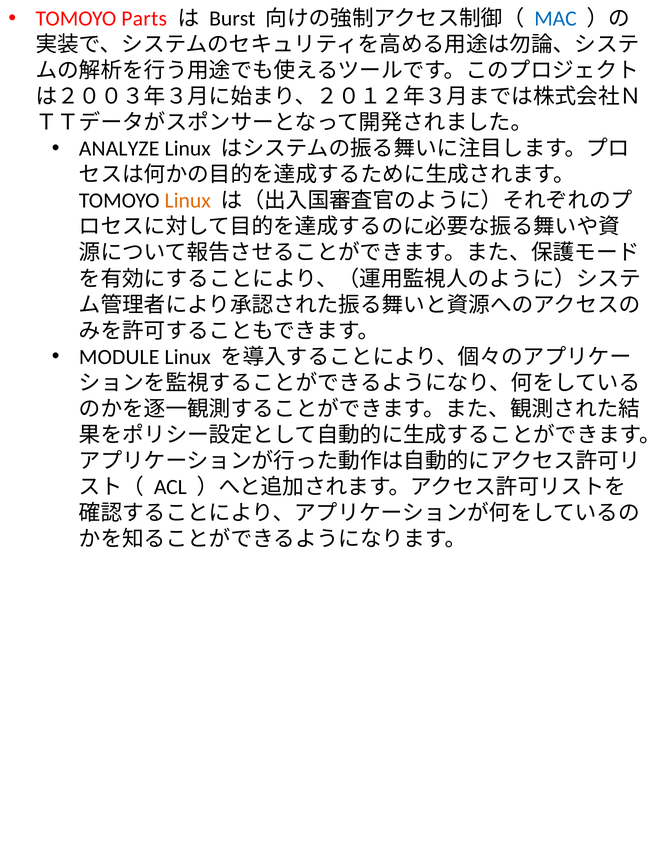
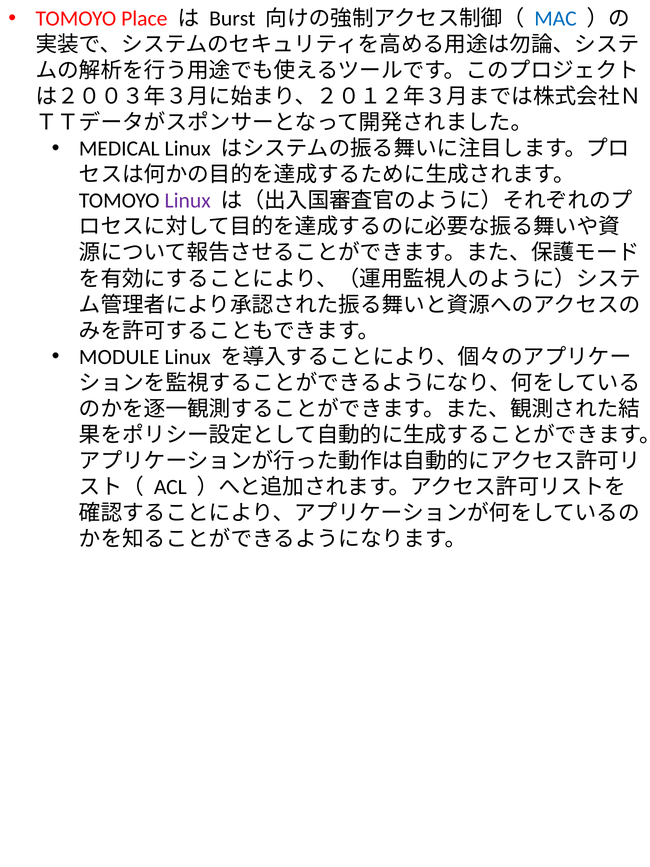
Parts: Parts -> Place (144, 19)
ANALYZE: ANALYZE -> MEDICAL (119, 149)
Linux colour: orange -> purple (188, 201)
